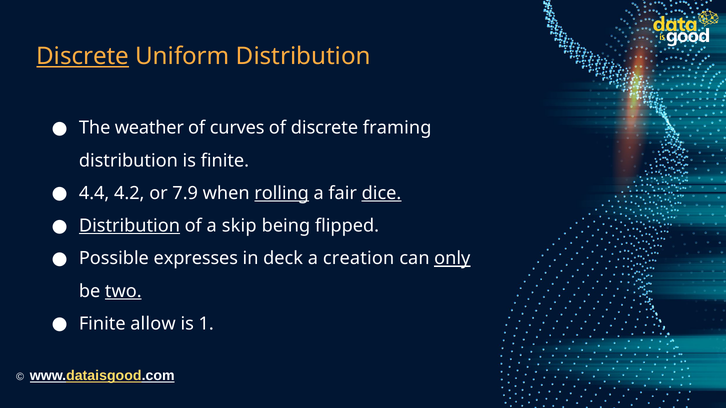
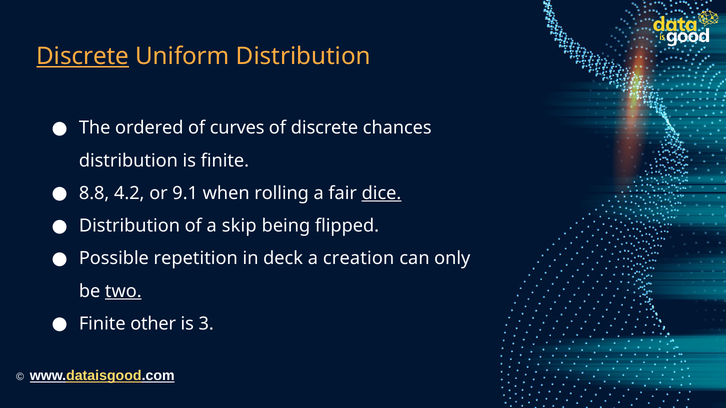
weather: weather -> ordered (149, 128)
framing: framing -> chances (397, 128)
4.4: 4.4 -> 8.8 (94, 193)
7.9: 7.9 -> 9.1 (185, 193)
rolling underline: present -> none (282, 193)
Distribution underline: present -> none (129, 226)
expresses: expresses -> repetition (196, 259)
only underline: present -> none (452, 259)
allow: allow -> other (153, 324)
1: 1 -> 3 (206, 324)
